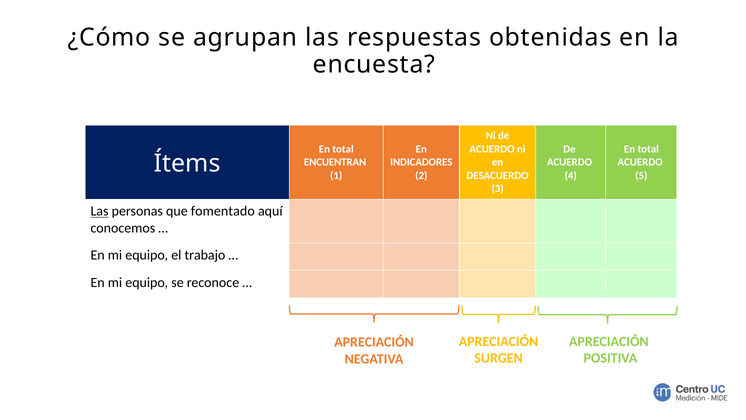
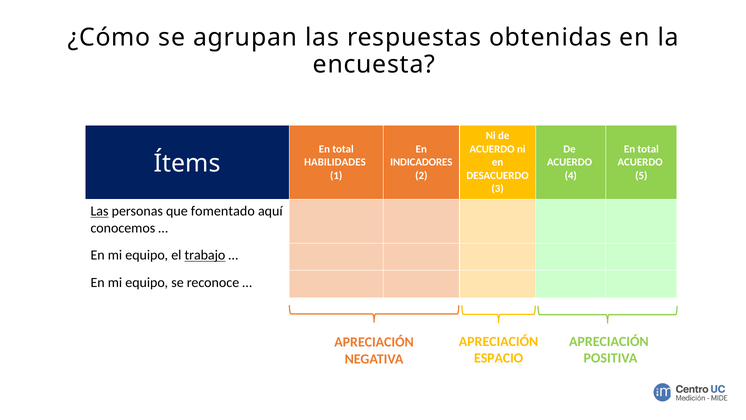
ENCUENTRAN: ENCUENTRAN -> HABILIDADES (335, 162)
trabajo underline: none -> present (205, 255)
SURGEN: SURGEN -> ESPACIO (499, 358)
